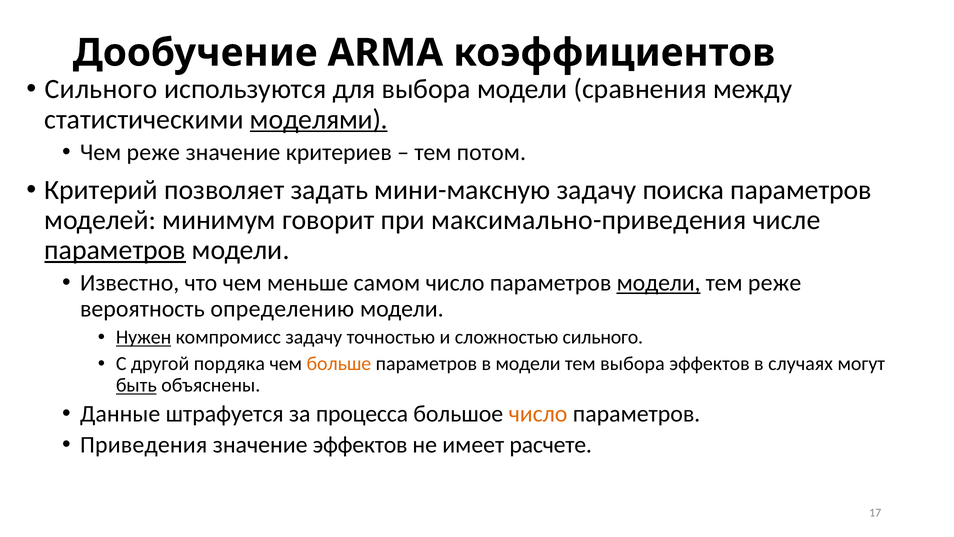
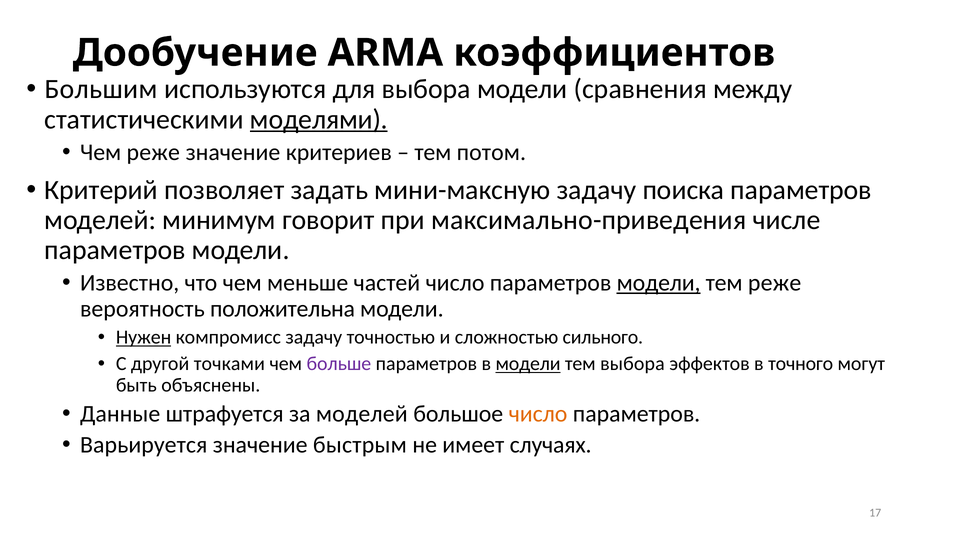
Сильного: Сильного -> Большим (101, 89)
параметров underline: present -> none (115, 250)
самом: самом -> частей (387, 283)
определению: определению -> положительна (283, 309)
пордяка: пордяка -> точками (229, 364)
больше colour: orange -> purple (339, 364)
модели underline: none -> present (528, 364)
случаях: случаях -> точного (801, 364)
быть underline: present -> none (136, 385)
за процесса: процесса -> моделей (362, 414)
Приведения: Приведения -> Варьируется (144, 444)
значение эффектов: эффектов -> быстрым (360, 444)
расчете: расчете -> случаях (551, 444)
